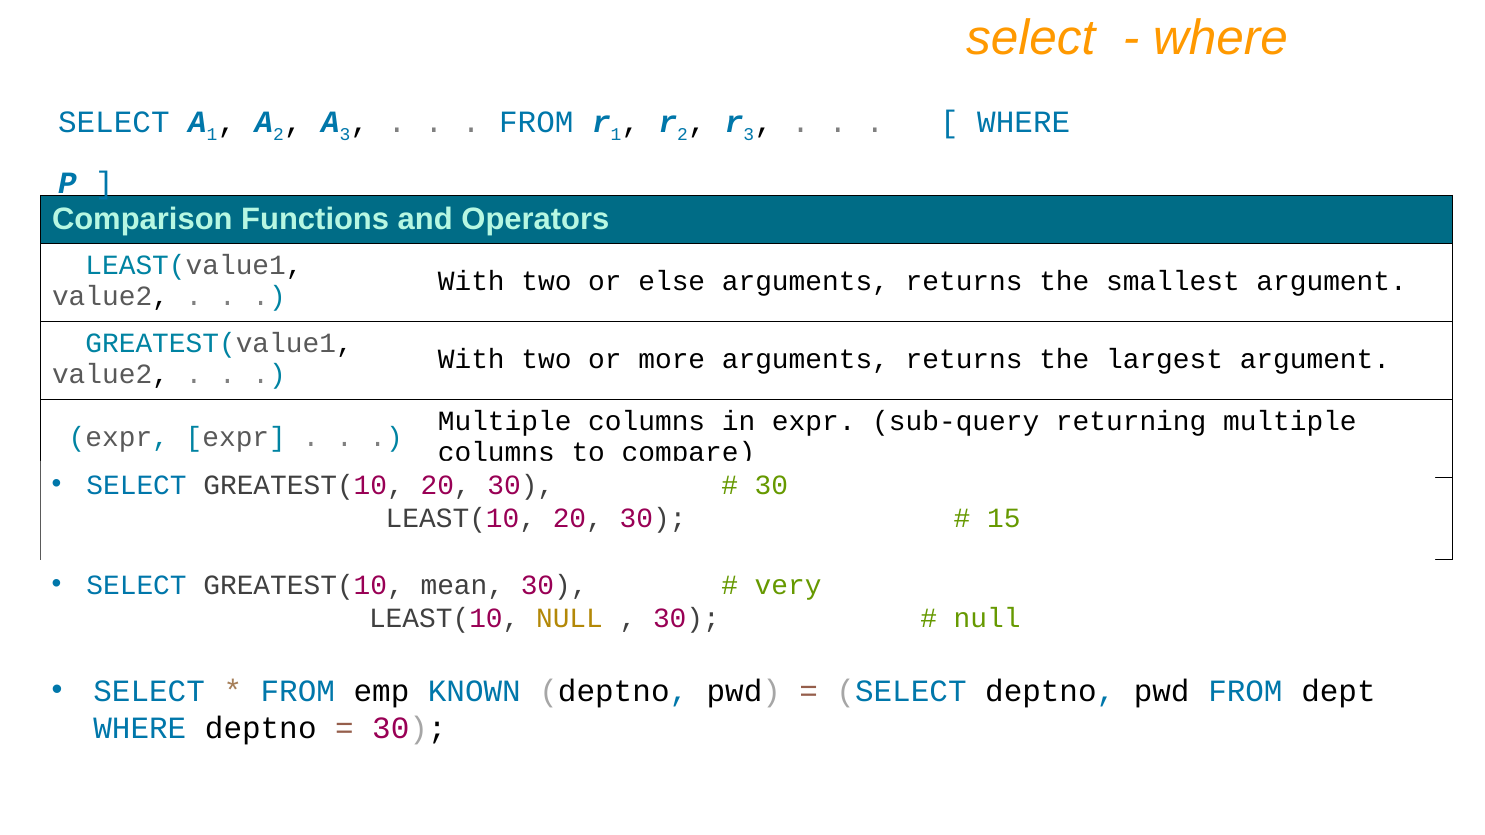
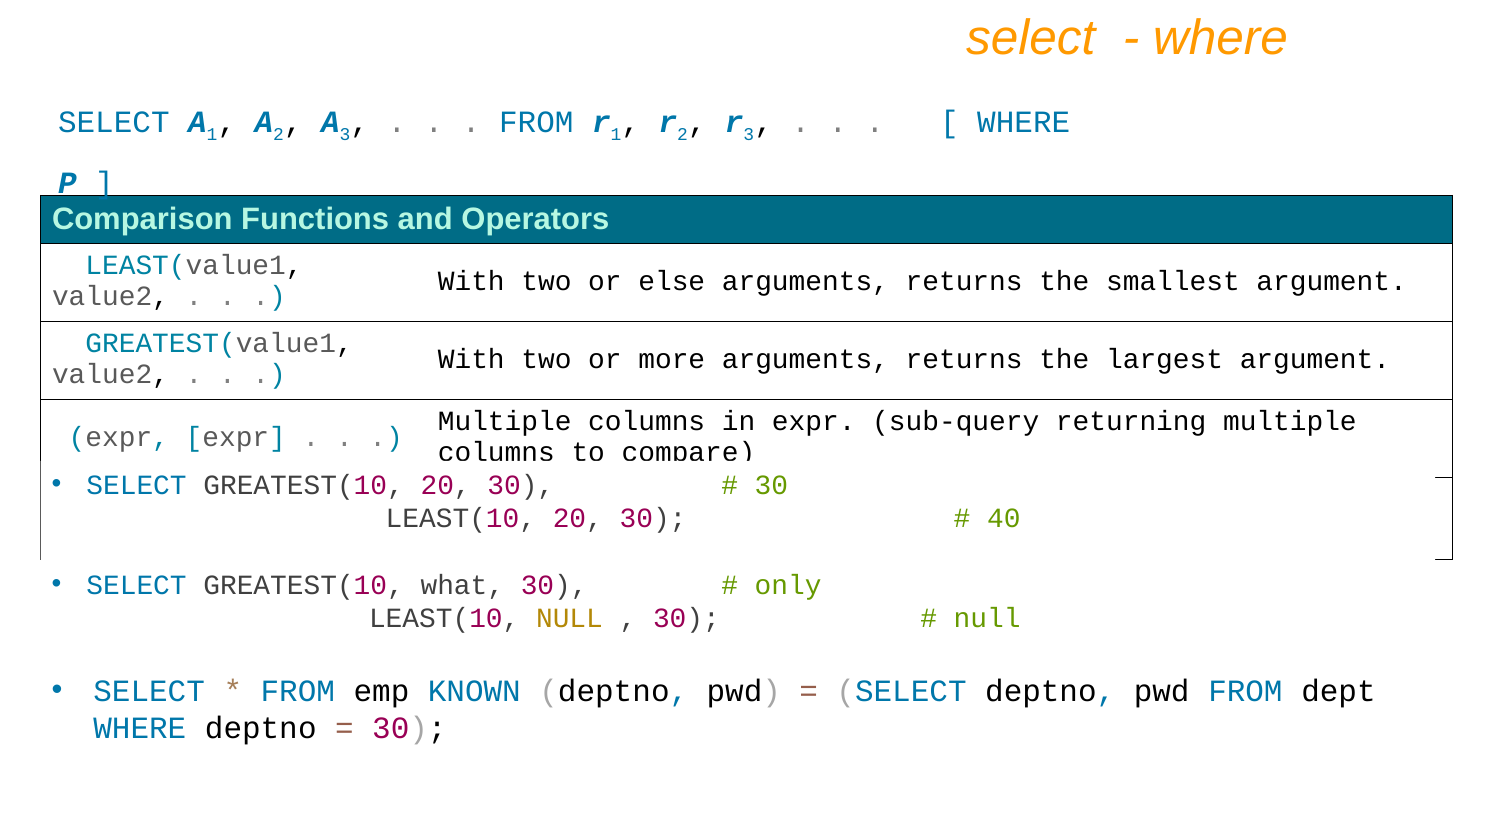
15: 15 -> 40 (1004, 518)
mean: mean -> what (462, 585)
very: very -> only (788, 585)
